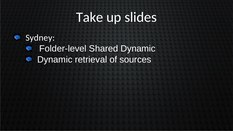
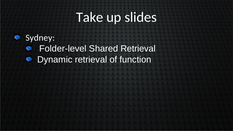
Shared Dynamic: Dynamic -> Retrieval (138, 49)
sources: sources -> function (135, 60)
